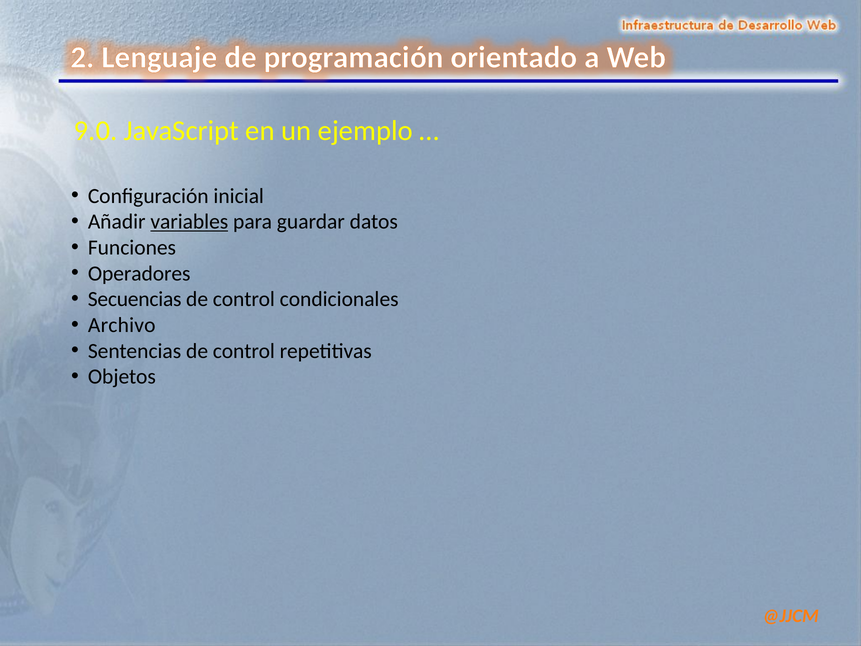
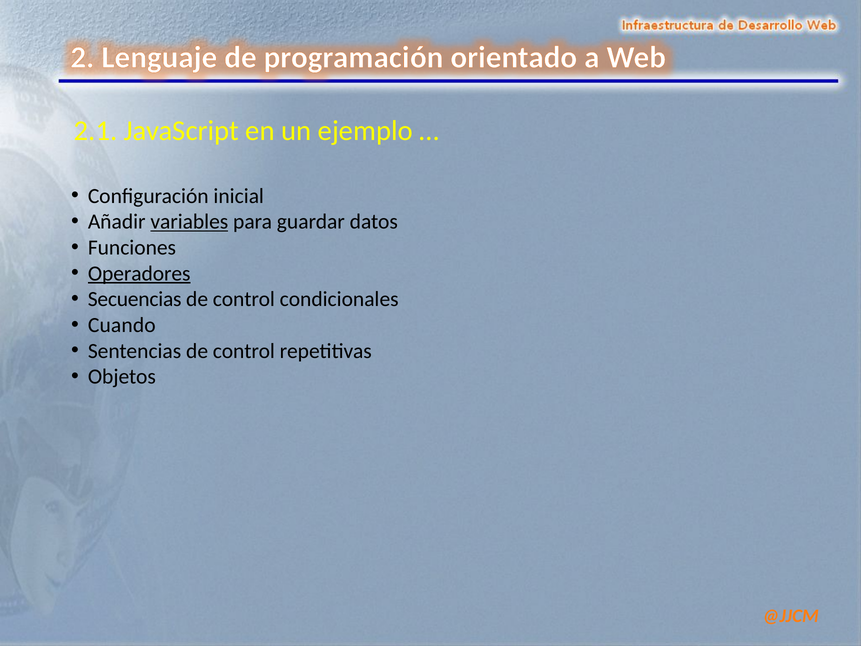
9.0: 9.0 -> 2.1 (96, 131)
Operadores underline: none -> present (139, 273)
Archivo: Archivo -> Cuando (122, 325)
